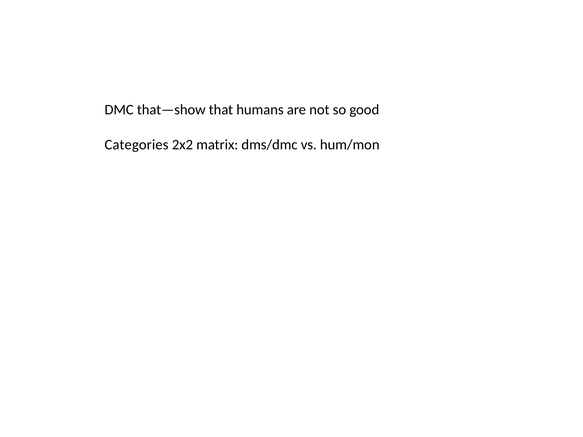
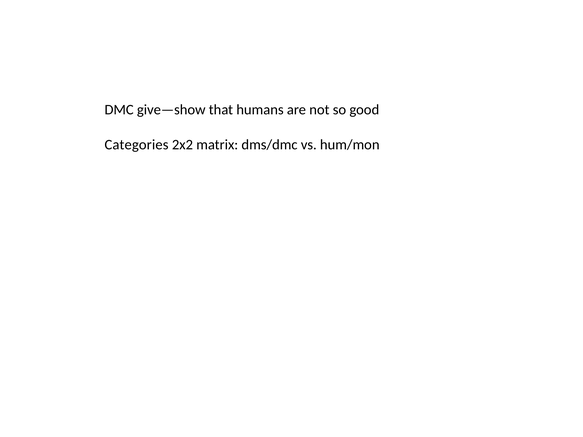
that—show: that—show -> give—show (171, 110)
